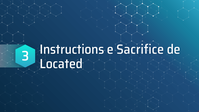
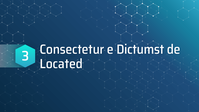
Instructions: Instructions -> Consectetur (72, 49)
Sacrifice: Sacrifice -> Dictumst (140, 49)
